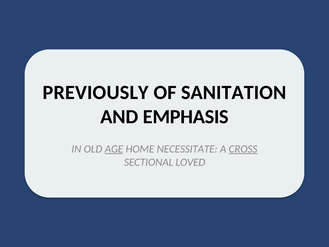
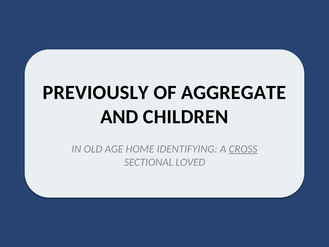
SANITATION: SANITATION -> AGGREGATE (234, 92)
EMPHASIS: EMPHASIS -> CHILDREN (186, 117)
AGE underline: present -> none (114, 149)
NECESSITATE: NECESSITATE -> IDENTIFYING (187, 149)
